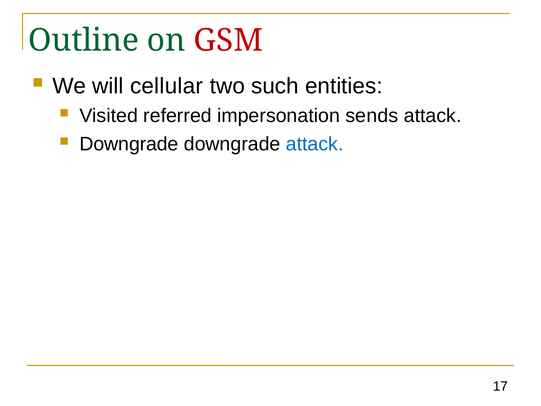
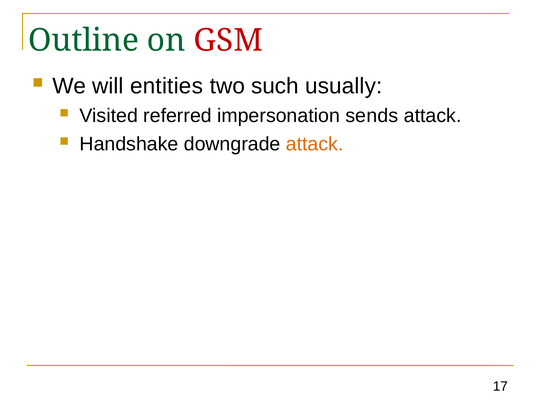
cellular: cellular -> entities (167, 86)
entities: entities -> usually (344, 86)
Downgrade: Downgrade -> Handshake (129, 144)
attack colour: blue -> orange (315, 144)
